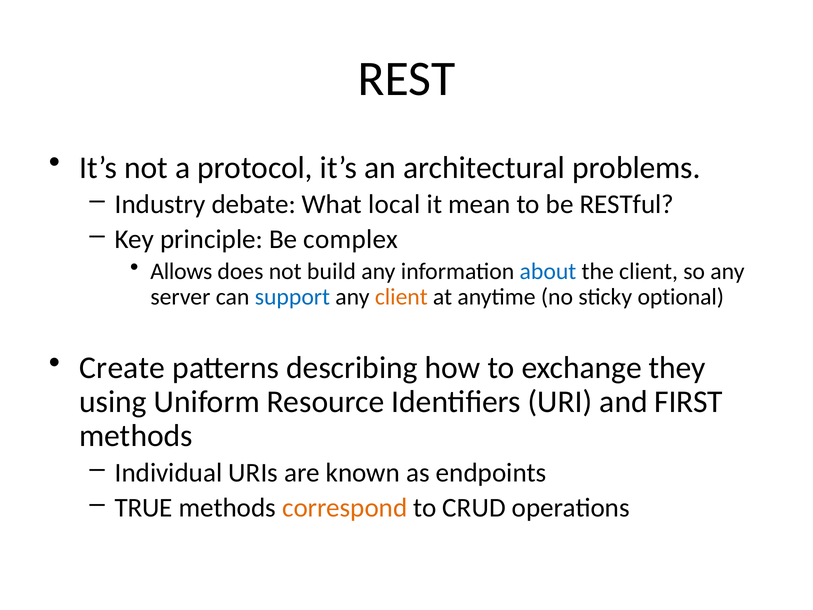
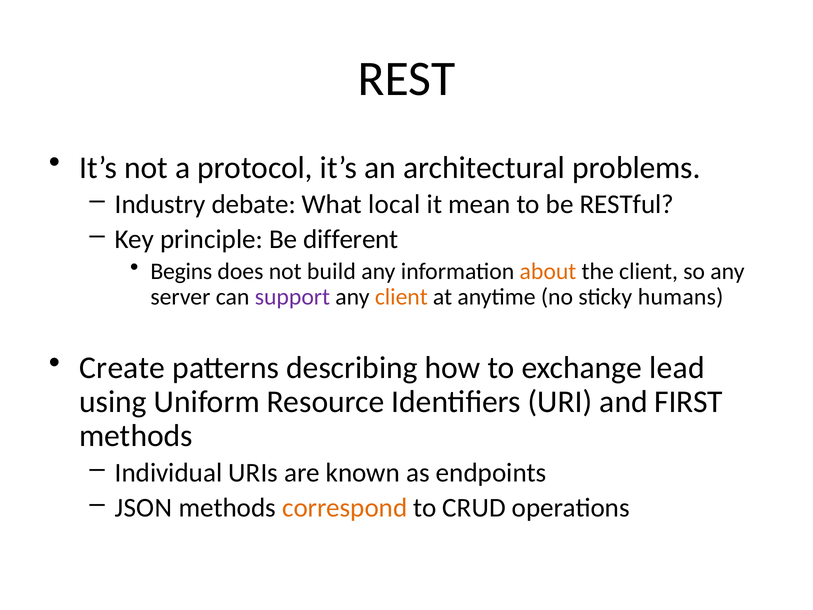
complex: complex -> different (351, 239)
Allows: Allows -> Begins (181, 271)
about colour: blue -> orange (548, 271)
support colour: blue -> purple (292, 297)
optional: optional -> humans (681, 297)
they: they -> lead (677, 367)
TRUE: TRUE -> JSON (143, 508)
